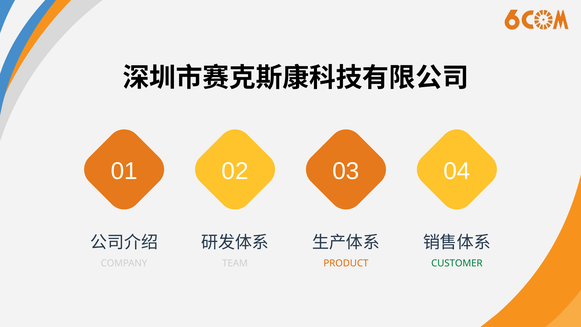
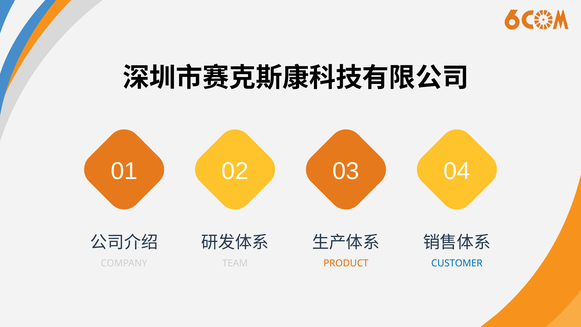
CUSTOMER colour: green -> blue (457, 263)
